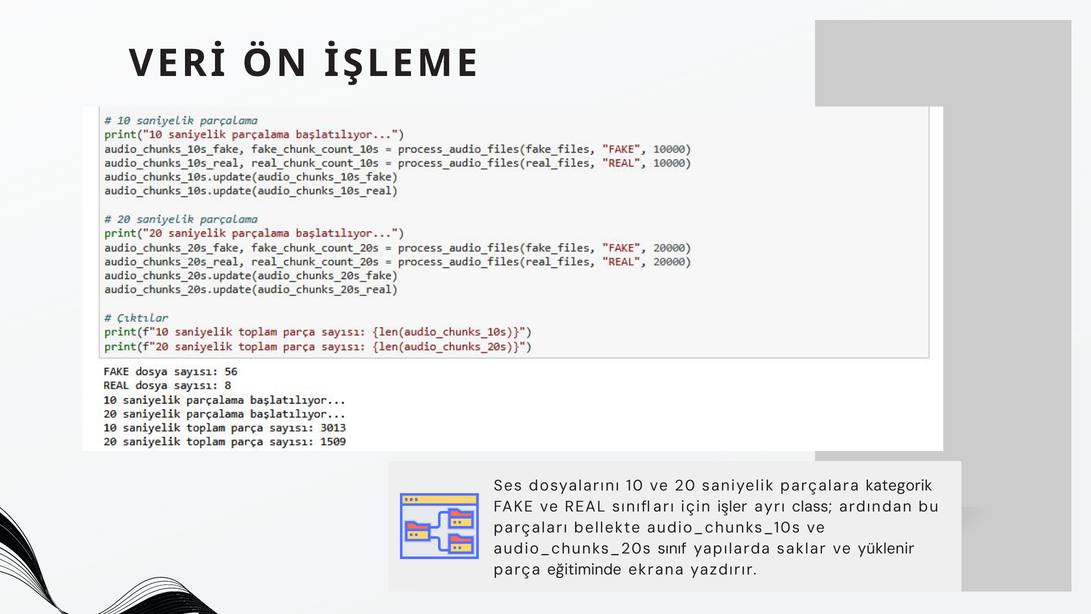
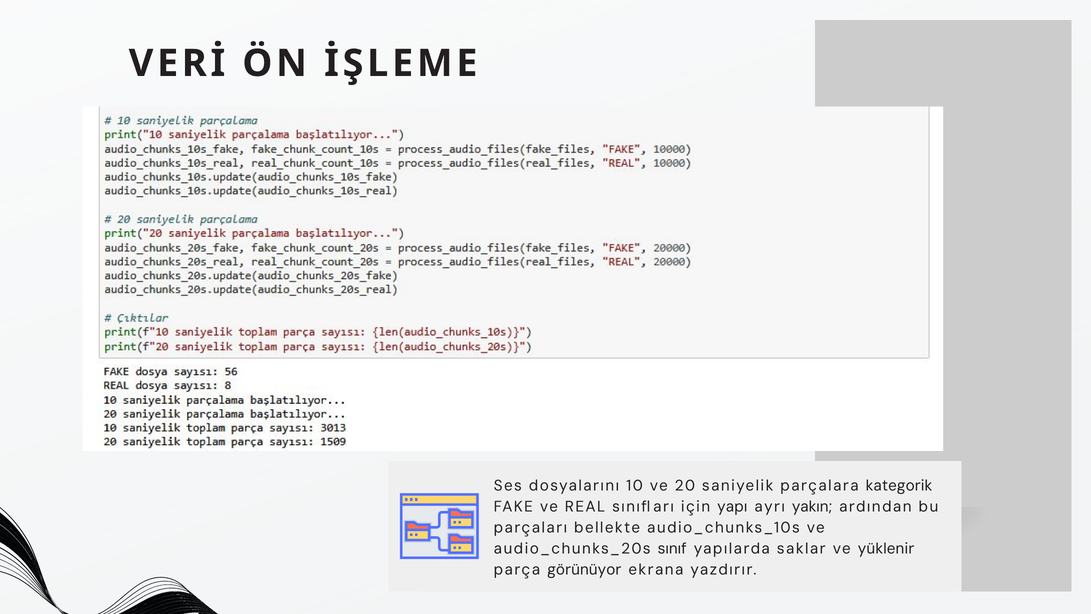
işler: işler -> yapı (732, 506)
class: class -> yakın (812, 506)
eğitiminde: eğitiminde -> görünüyor (584, 570)
